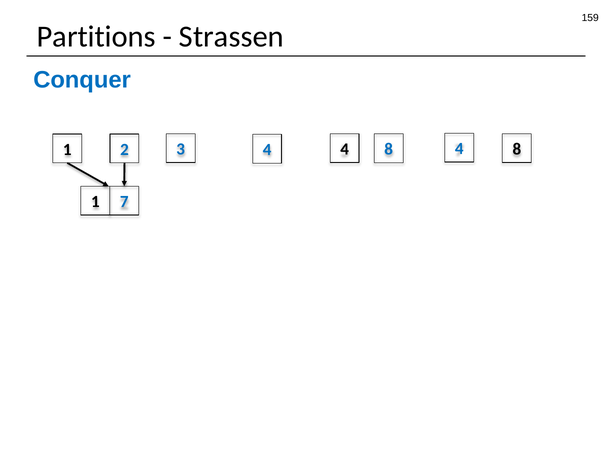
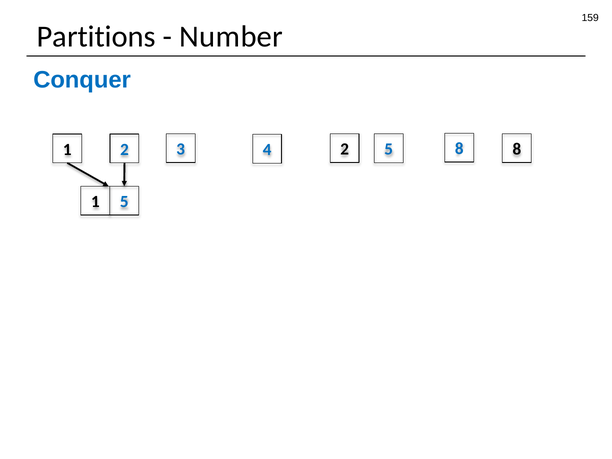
Strassen: Strassen -> Number (231, 37)
3 8: 8 -> 5 (389, 149)
2 4: 4 -> 2 (345, 149)
4 4: 4 -> 8 (459, 149)
1 7: 7 -> 5 (124, 202)
